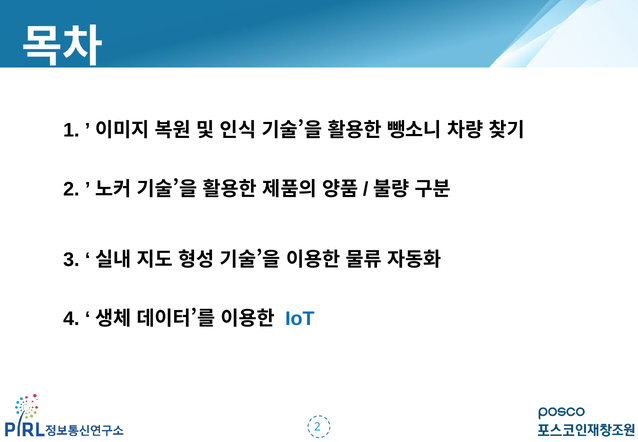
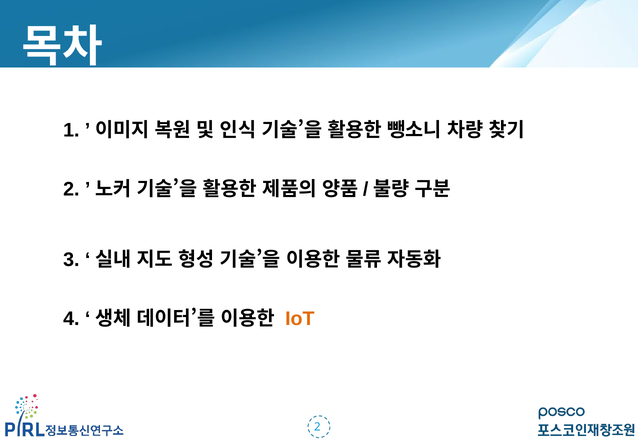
IoT colour: blue -> orange (300, 319)
